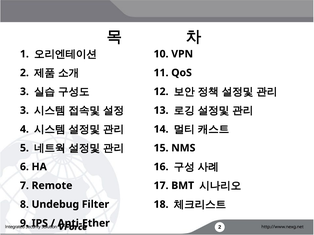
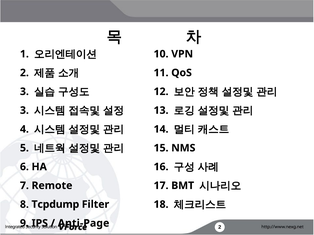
Undebug: Undebug -> Tcpdump (55, 205)
Anti-Ether: Anti-Ether -> Anti-Page (84, 224)
